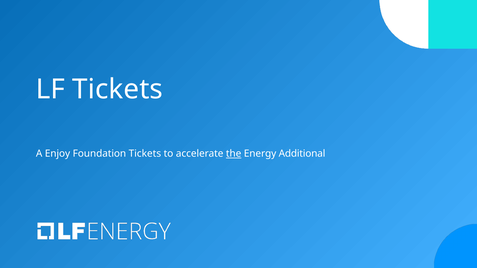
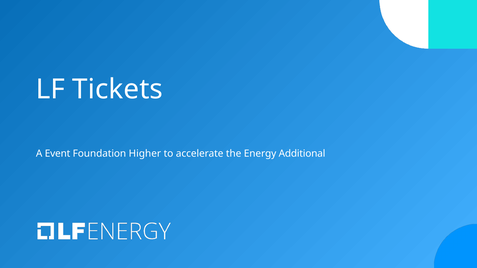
Enjoy: Enjoy -> Event (58, 154)
Foundation Tickets: Tickets -> Higher (145, 154)
the underline: present -> none (234, 154)
